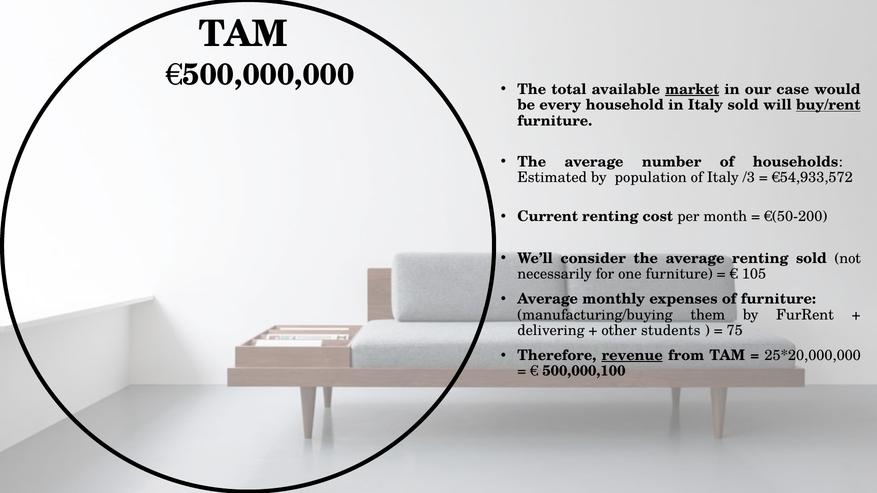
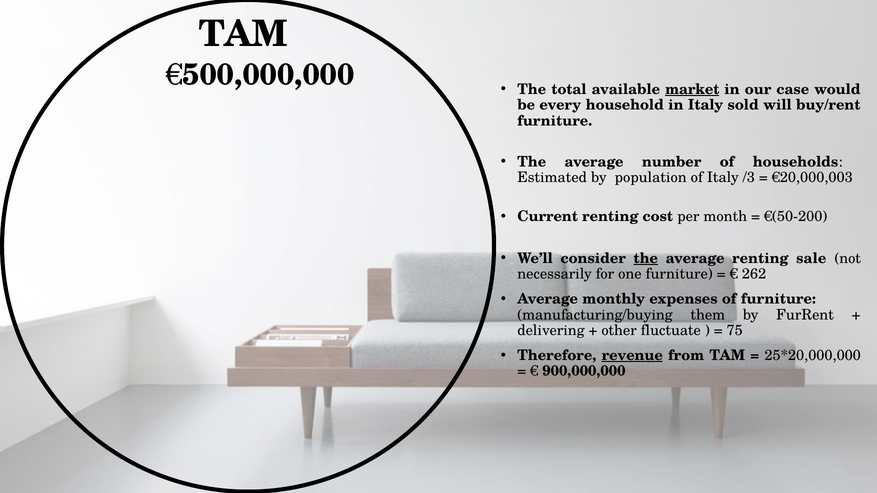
buy/rent underline: present -> none (828, 105)
€54,933,572: €54,933,572 -> €20,000,003 (812, 178)
the underline: none -> present (646, 258)
renting sold: sold -> sale (811, 258)
105: 105 -> 262 (754, 274)
students: students -> fluctuate (671, 331)
500,000,100: 500,000,100 -> 900,000,000 (584, 371)
